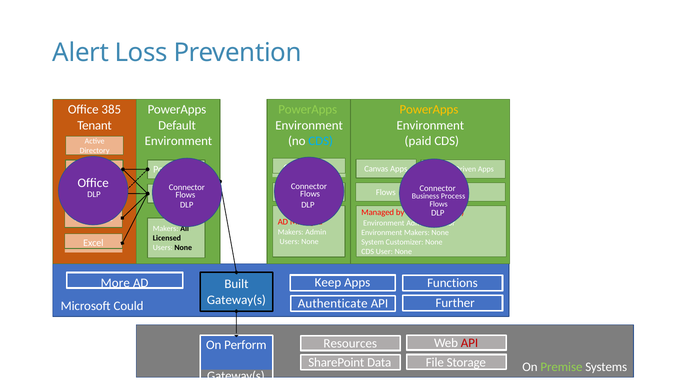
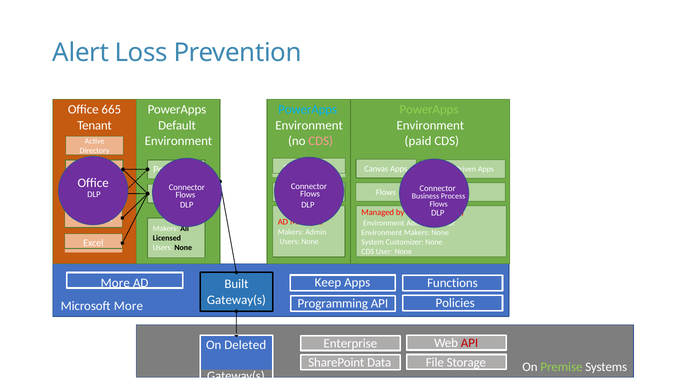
385: 385 -> 665 (111, 110)
PowerApps colour: light green -> light blue (308, 110)
PowerApps colour: yellow -> light green (429, 110)
CDS colour: light blue -> pink (321, 141)
Further: Further -> Policies (455, 303)
Authenticate: Authenticate -> Programming (333, 303)
Microsoft Could: Could -> More (128, 306)
Resources: Resources -> Enterprise (350, 344)
Perform: Perform -> Deleted (245, 345)
